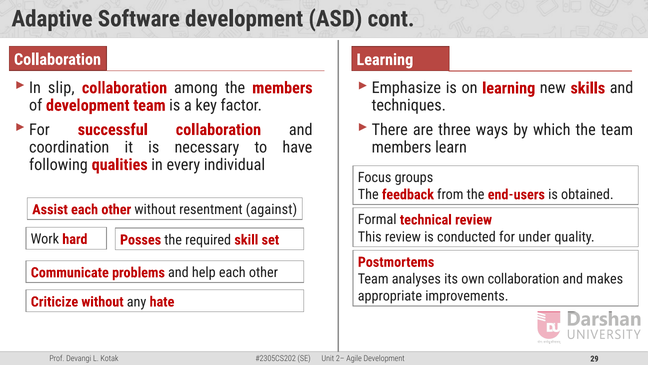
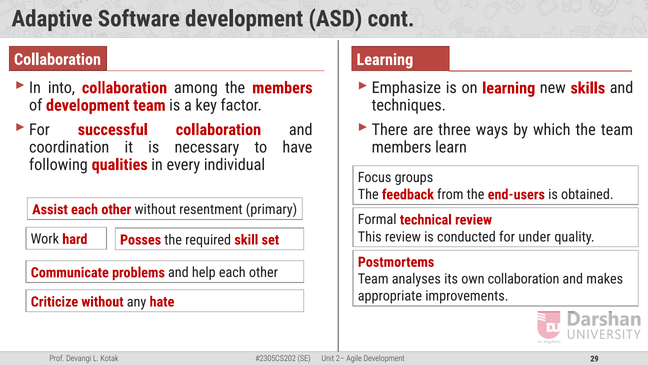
slip: slip -> into (61, 88)
against: against -> primary (272, 209)
